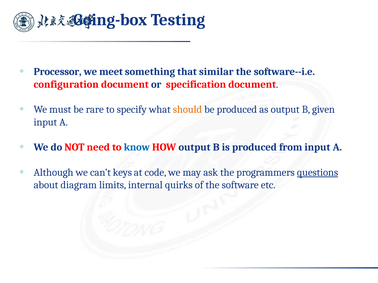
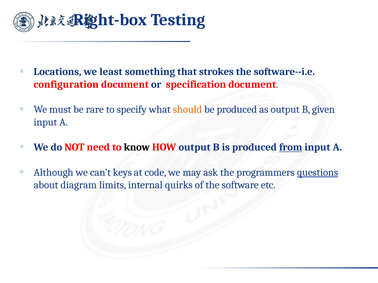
Going-box: Going-box -> Right-box (110, 20)
Processor: Processor -> Locations (58, 72)
meet: meet -> least (111, 72)
similar: similar -> strokes (216, 72)
know colour: blue -> black (137, 148)
from underline: none -> present (291, 148)
